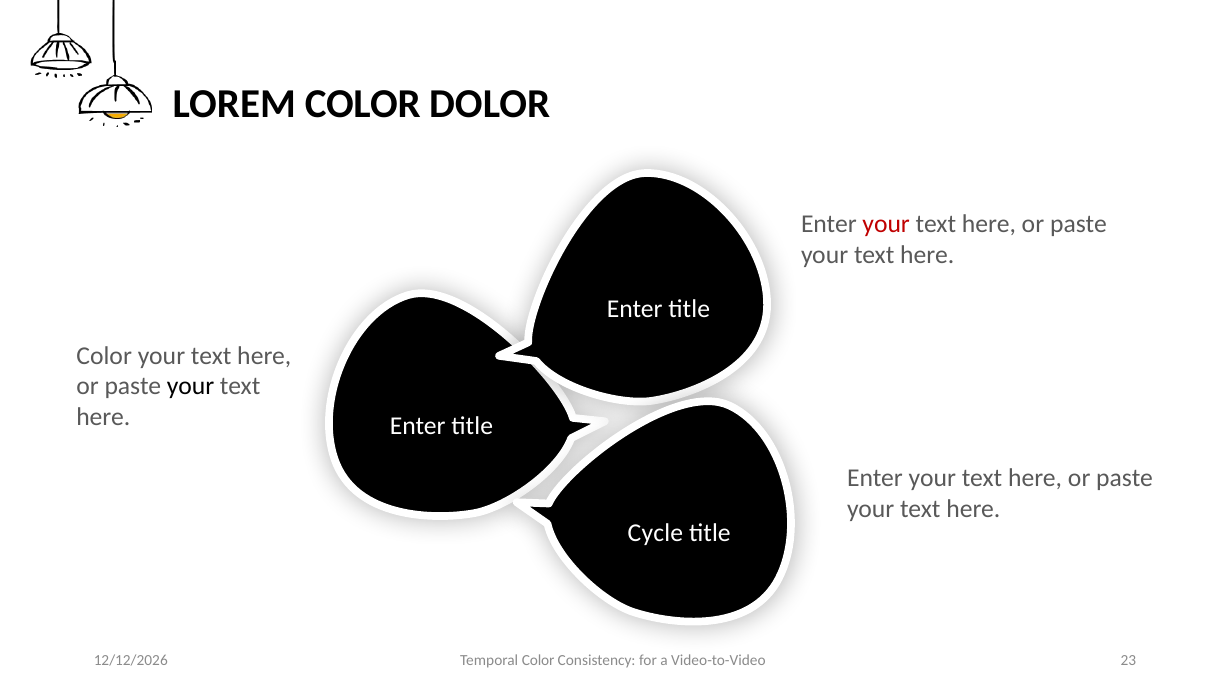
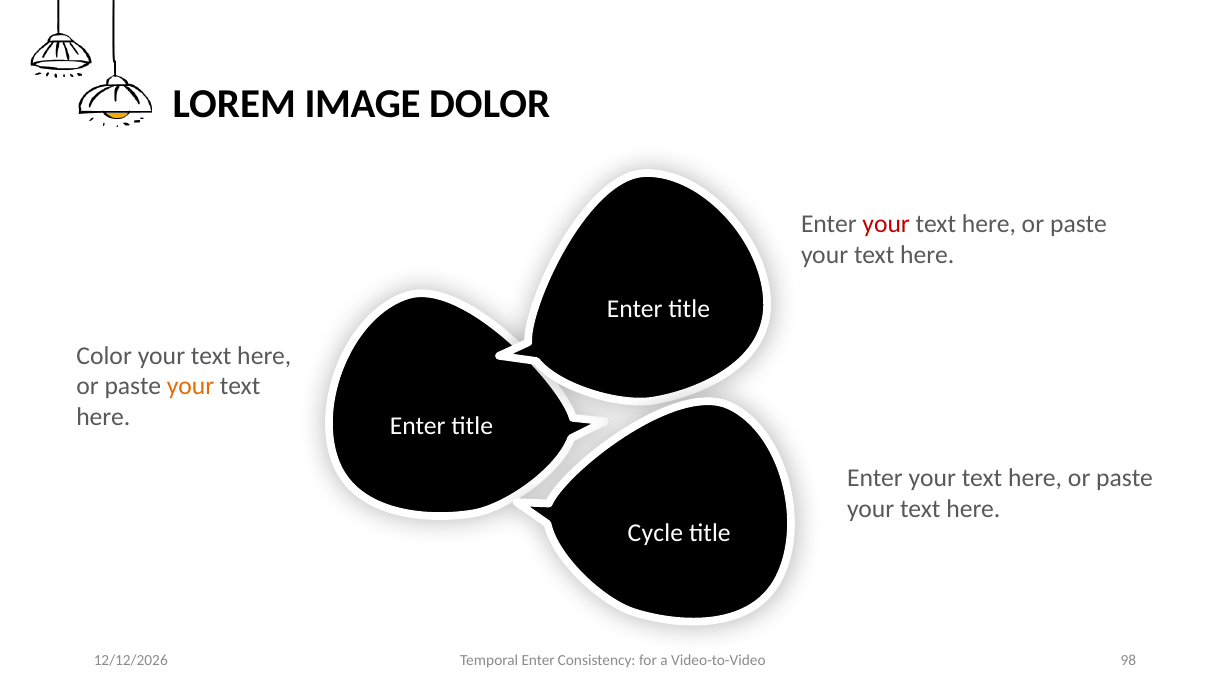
LOREM COLOR: COLOR -> IMAGE (363, 103)
your colour: black -> orange (191, 386)
Temporal Color: Color -> Enter (538, 661)
23: 23 -> 98 (1128, 661)
